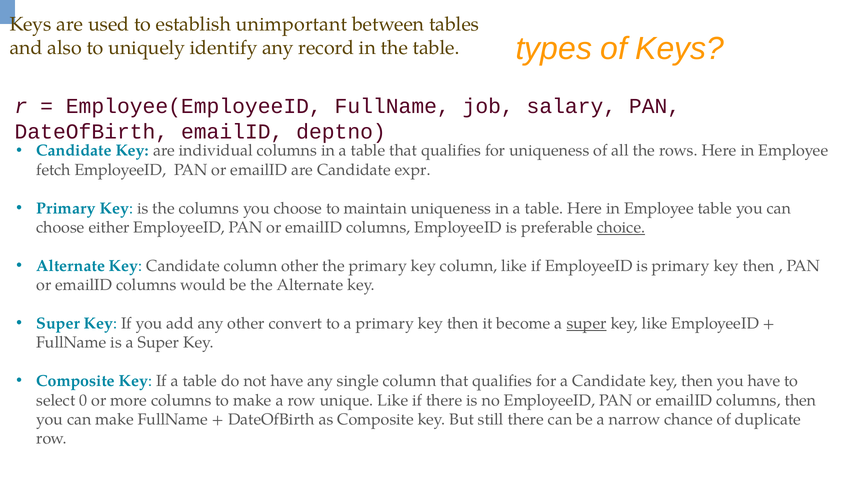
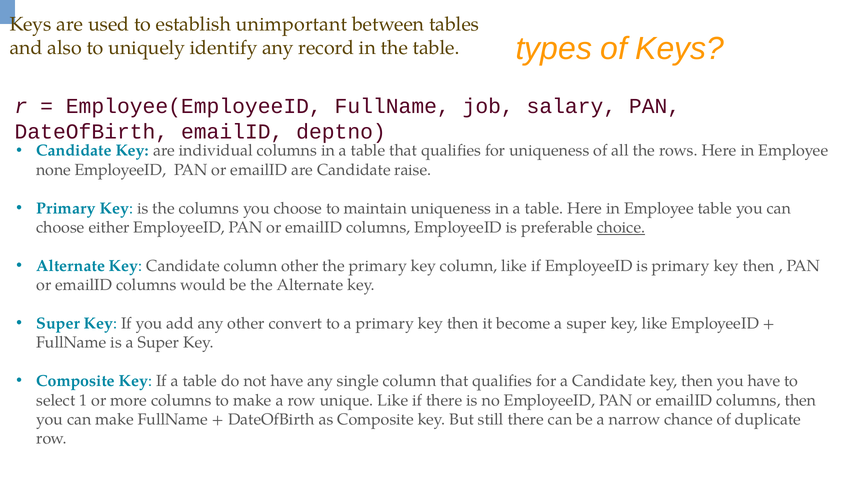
fetch: fetch -> none (54, 170)
expr: expr -> raise (413, 170)
super underline: present -> none (587, 323)
0: 0 -> 1 (83, 400)
